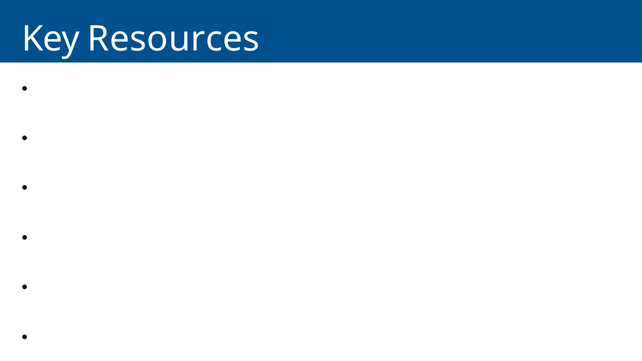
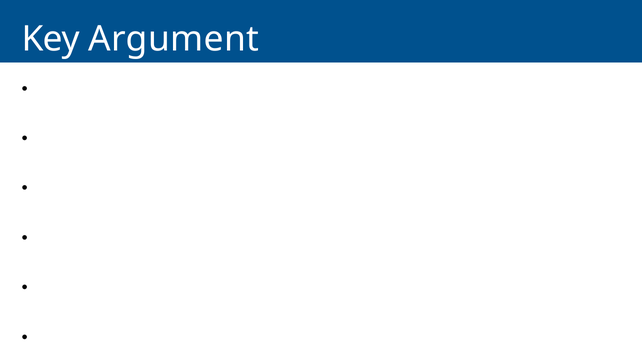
Resources: Resources -> Argument (174, 39)
